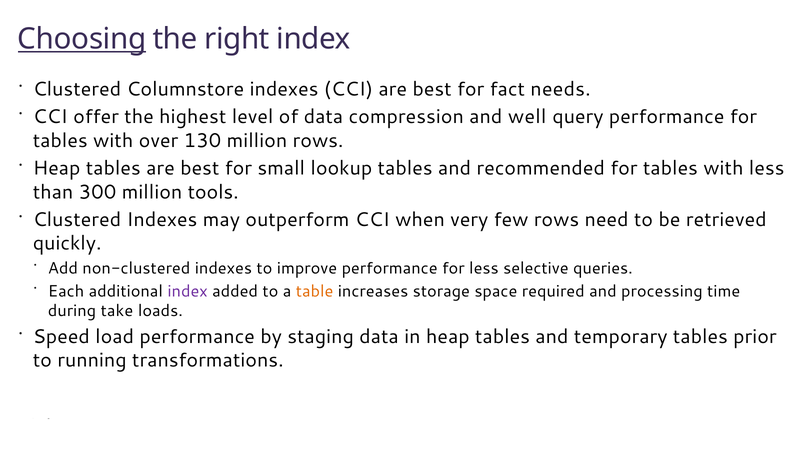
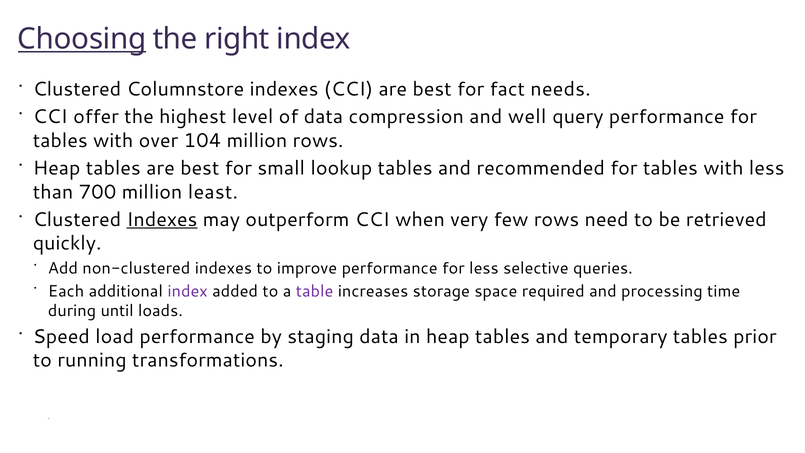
130: 130 -> 104 (202, 141)
300: 300 -> 700 (97, 192)
tools: tools -> least (213, 192)
Indexes underline: none -> present (162, 220)
table colour: orange -> purple (315, 291)
take: take -> until (117, 311)
